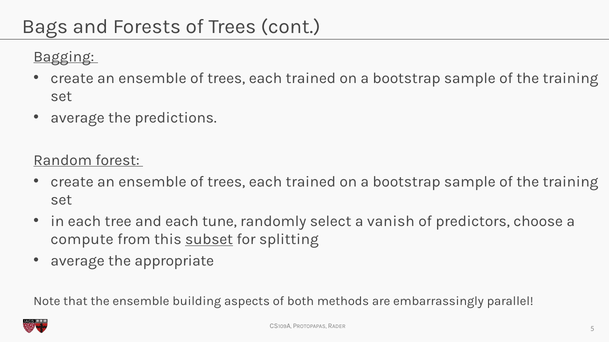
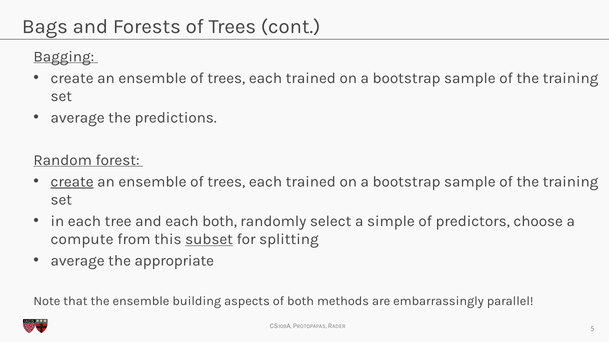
create underline: none -> present (72, 182)
each tune: tune -> both (220, 221)
vanish: vanish -> simple (391, 221)
